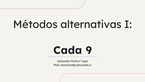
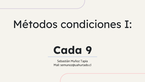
alternativas: alternativas -> condiciones (91, 24)
